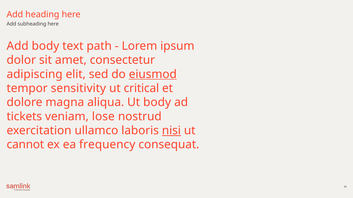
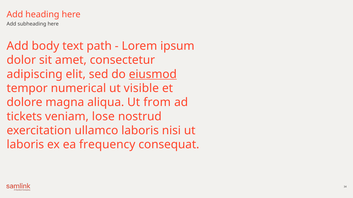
sensitivity: sensitivity -> numerical (78, 89)
critical: critical -> visible (141, 89)
Ut body: body -> from (157, 103)
nisi underline: present -> none (171, 131)
cannot: cannot -> laboris (25, 145)
